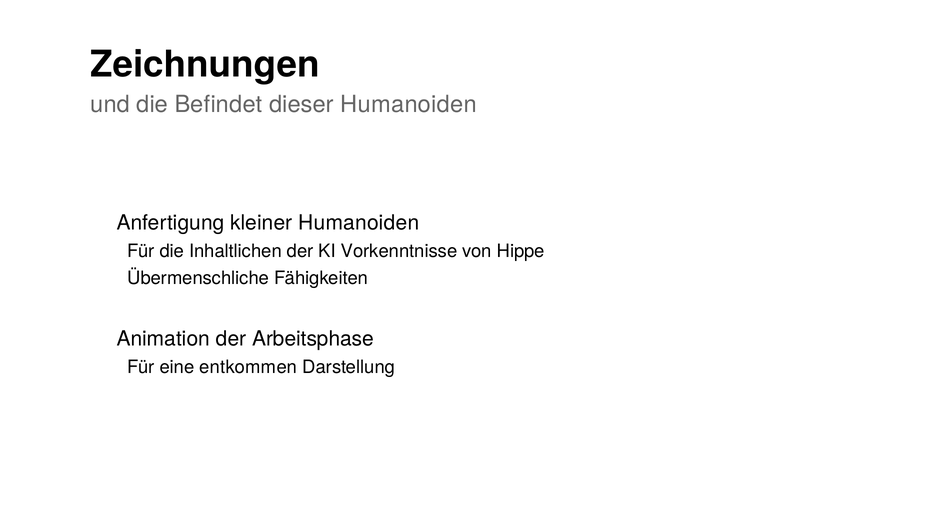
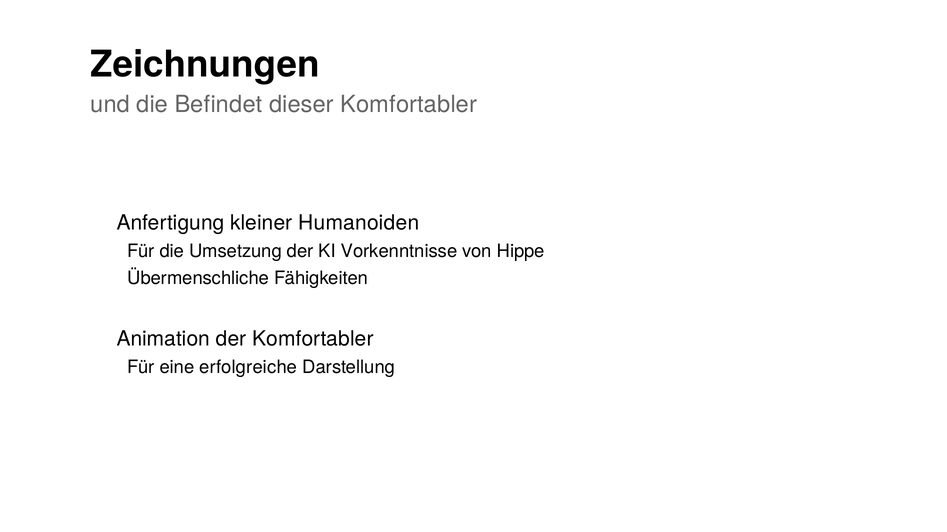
dieser Humanoiden: Humanoiden -> Komfortabler (409, 105)
Inhaltlichen: Inhaltlichen -> Umsetzung (235, 252)
der Arbeitsphase: Arbeitsphase -> Komfortabler (313, 339)
entkommen: entkommen -> erfolgreiche (248, 368)
